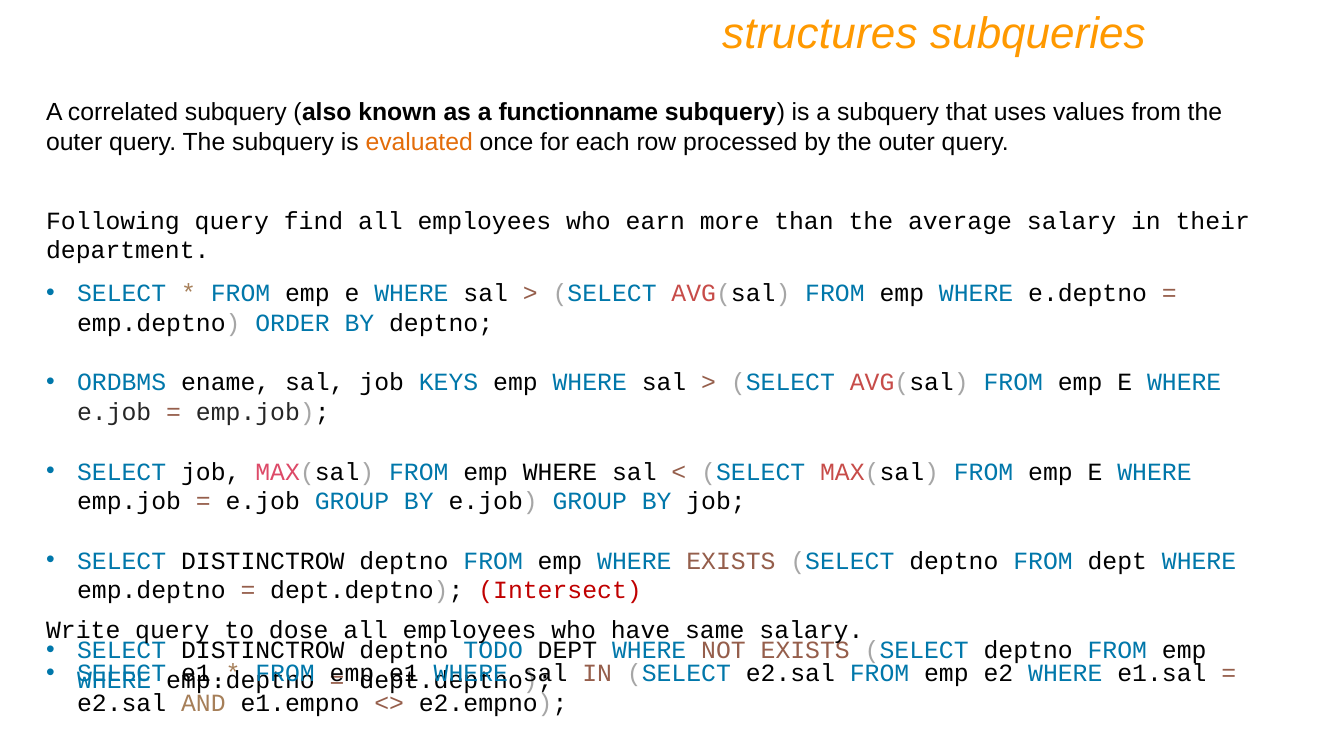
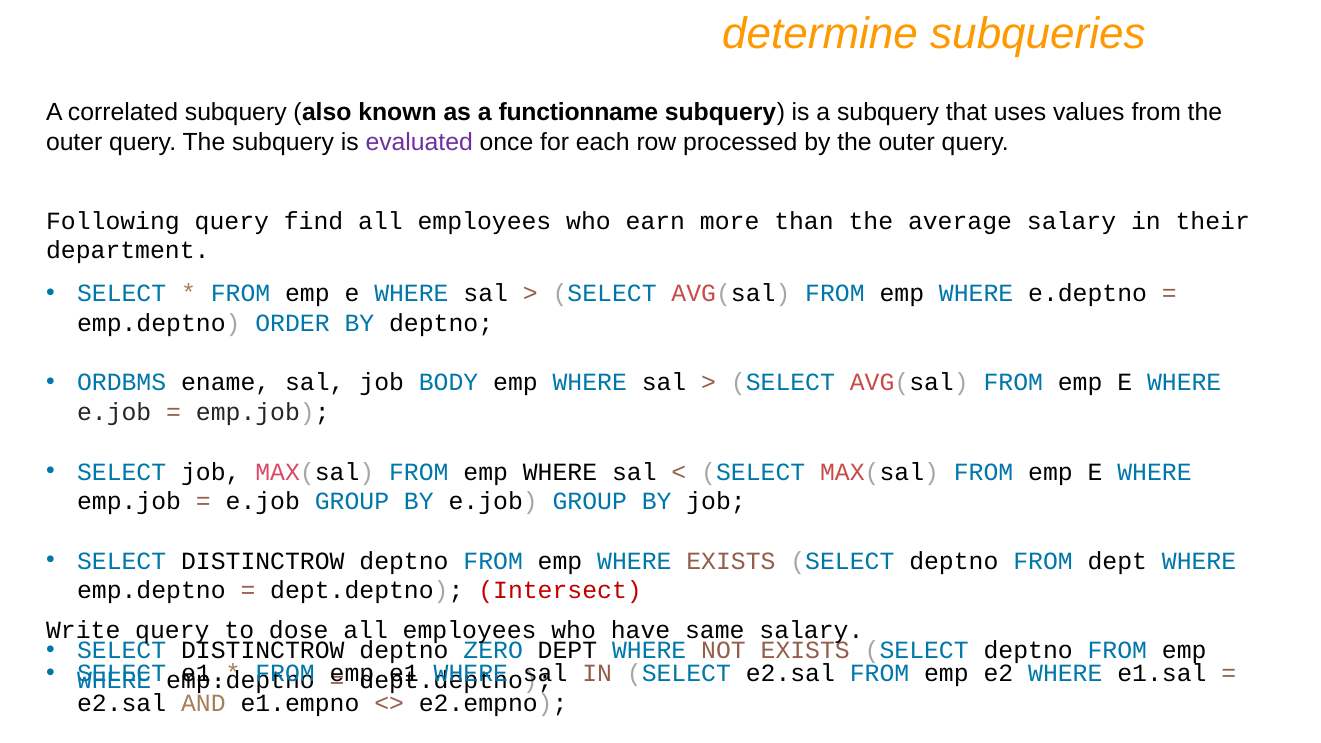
structures: structures -> determine (820, 34)
evaluated colour: orange -> purple (419, 142)
KEYS: KEYS -> BODY (449, 383)
TODO: TODO -> ZERO (493, 650)
